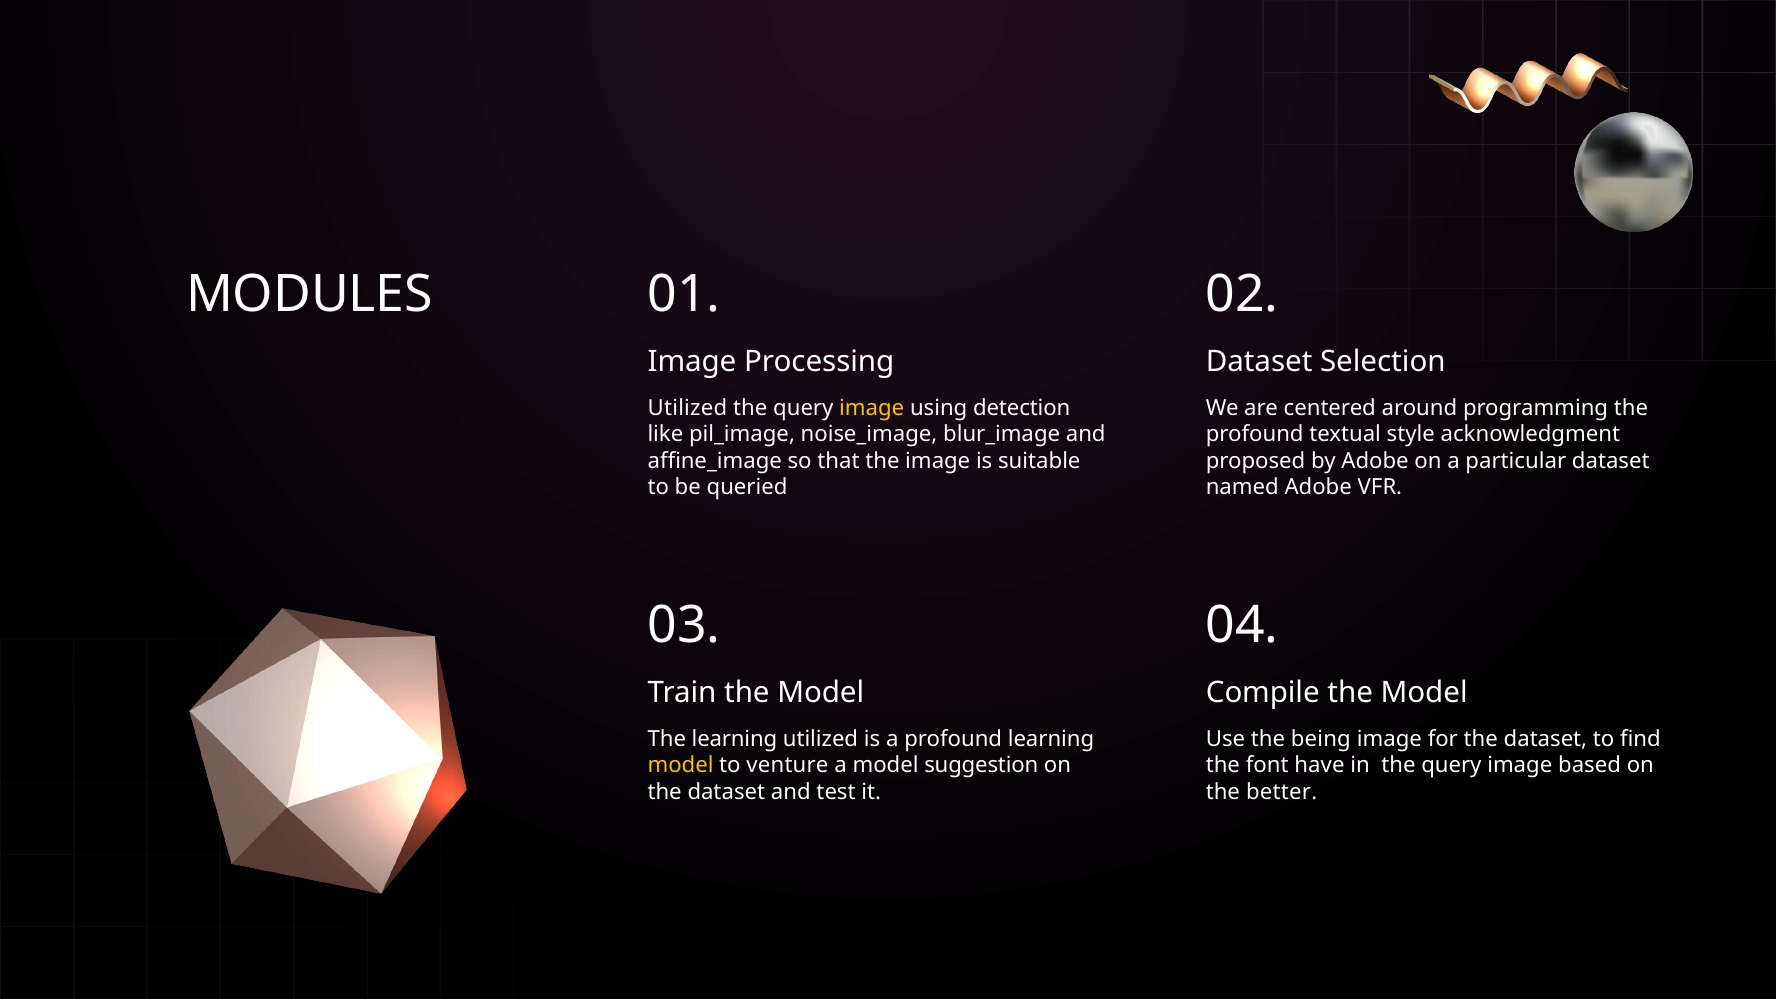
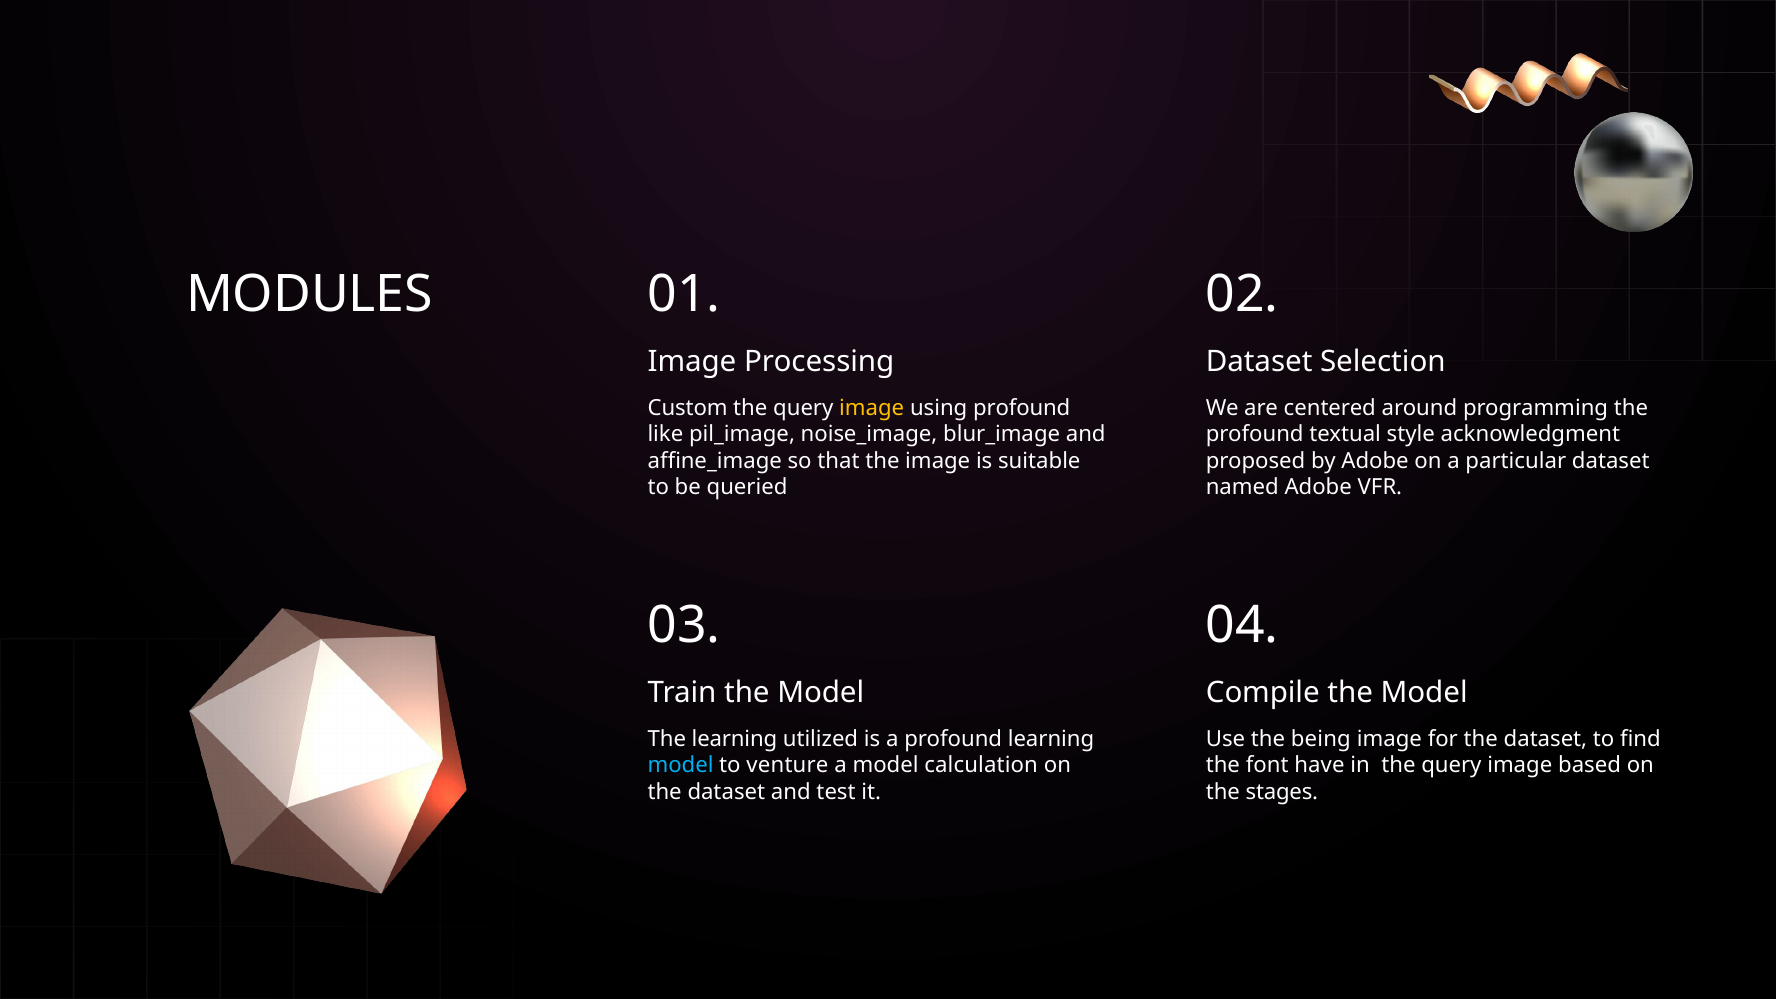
Utilized: Utilized -> Custom (688, 408)
using detection: detection -> profound (1022, 408)
model colour: yellow -> light blue (681, 765)
suggestion: suggestion -> calculation (981, 765)
better: better -> stages (1282, 792)
